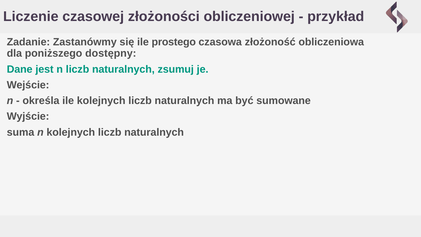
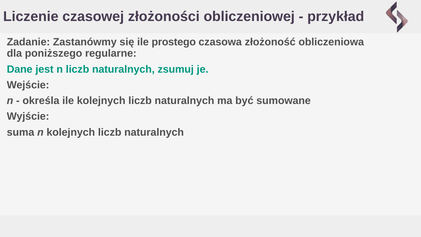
dostępny: dostępny -> regularne (111, 53)
